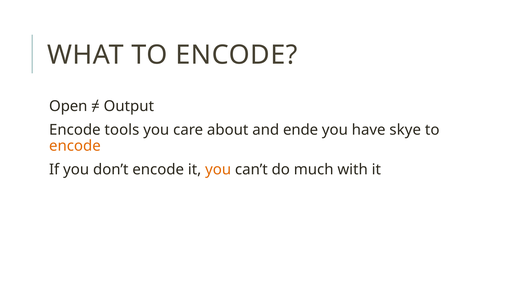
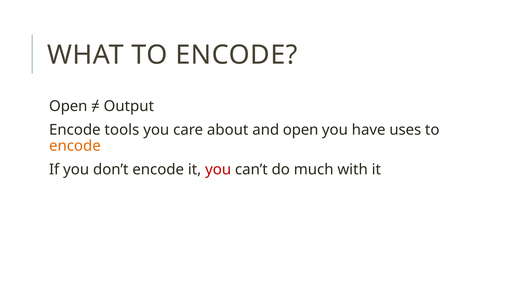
and ende: ende -> open (301, 130)
skye: skye -> uses (405, 130)
you colour: orange -> red (218, 170)
